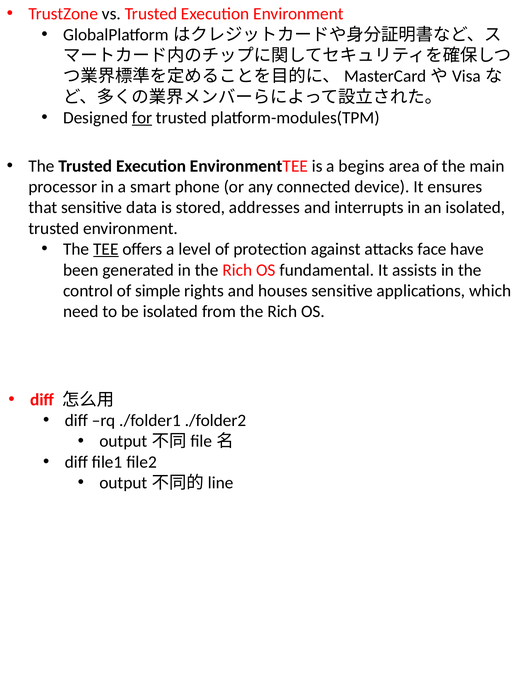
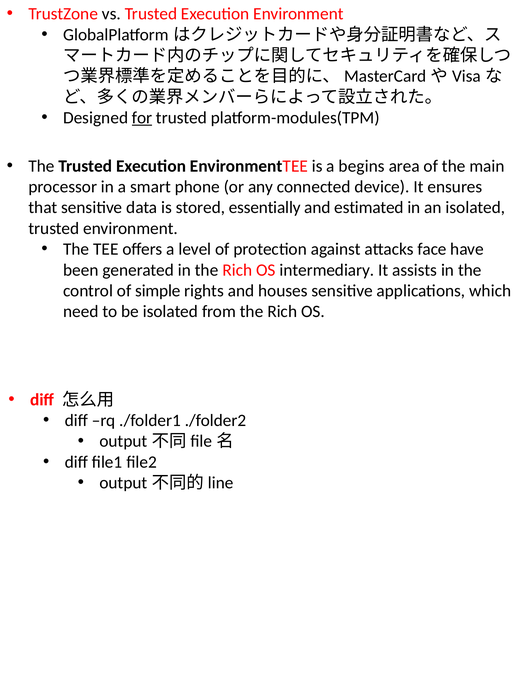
addresses: addresses -> essentially (265, 208)
interrupts: interrupts -> estimated (369, 208)
TEE underline: present -> none (106, 249)
fundamental: fundamental -> intermediary (327, 270)
